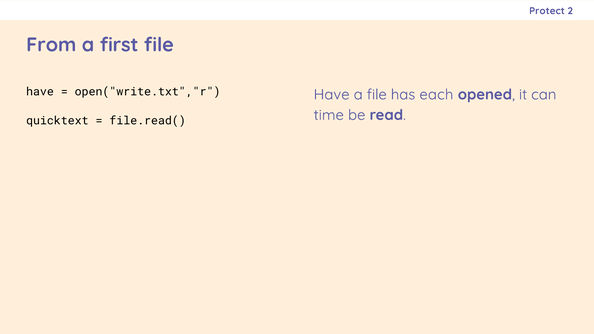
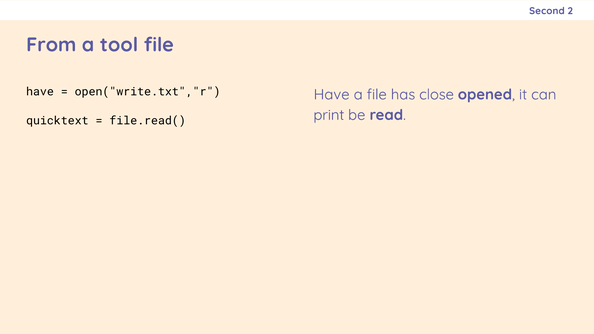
Protect: Protect -> Second (547, 11)
first: first -> tool (119, 45)
each: each -> close (437, 95)
time: time -> print (329, 115)
